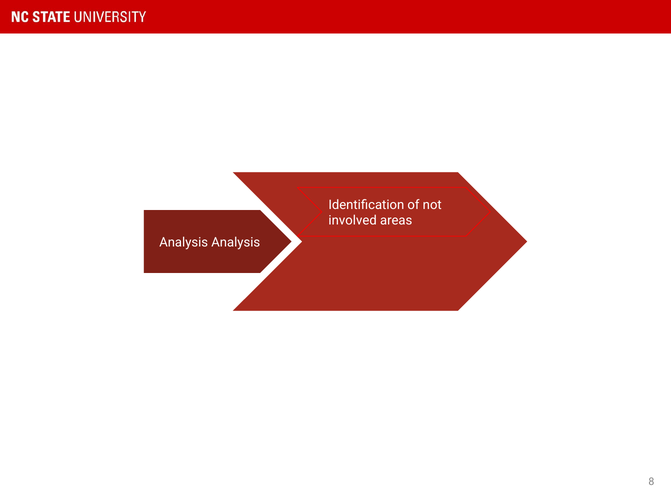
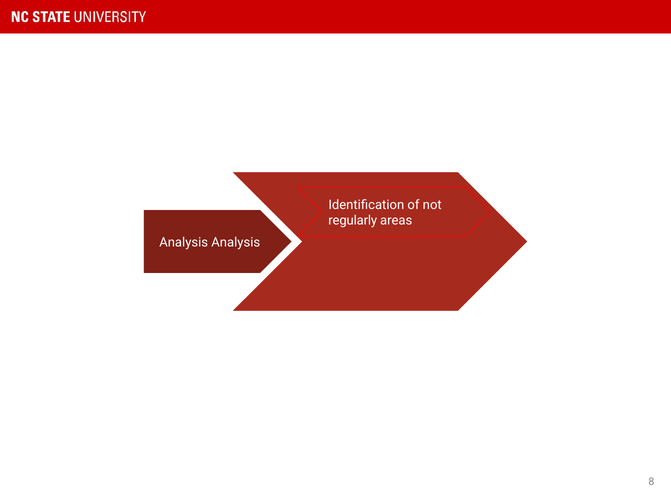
involved: involved -> regularly (353, 221)
